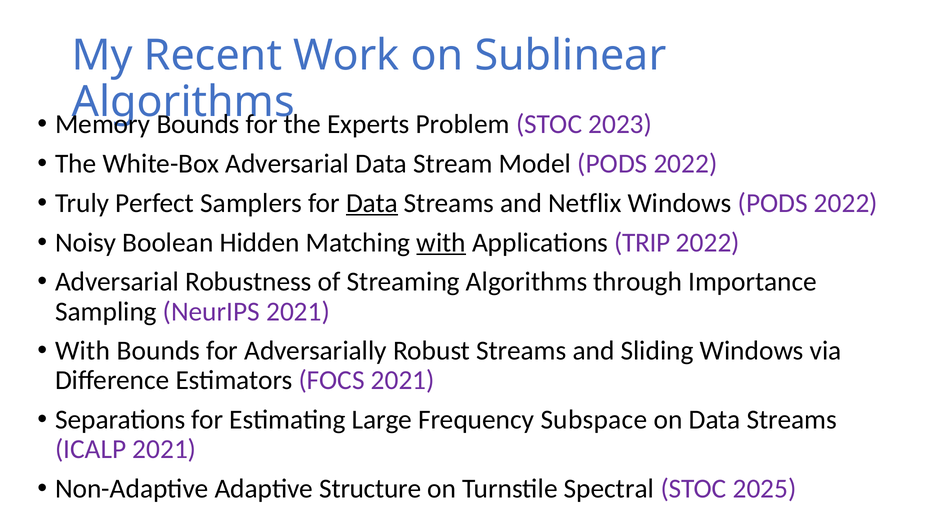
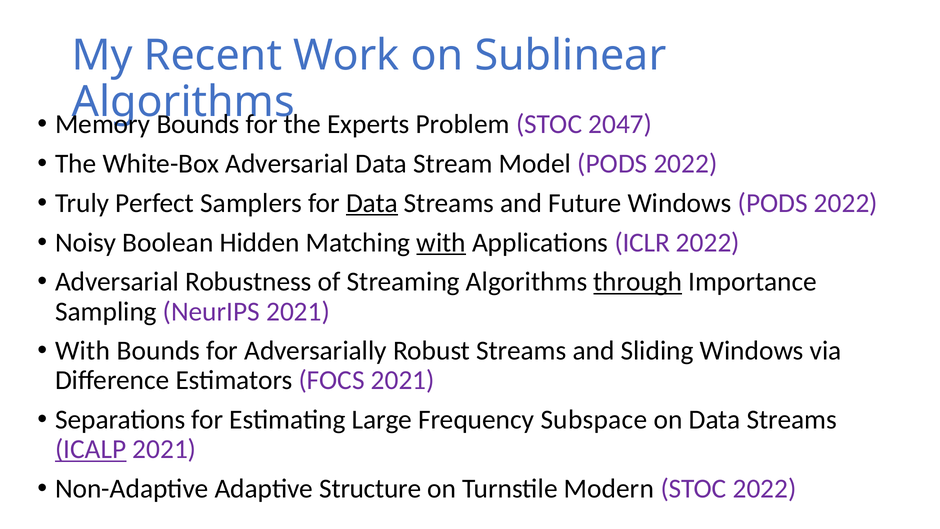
2023: 2023 -> 2047 (620, 124)
Netflix: Netflix -> Future (585, 203)
TRIP: TRIP -> ICLR (642, 242)
through underline: none -> present (638, 282)
ICALP underline: none -> present (91, 449)
Spectral: Spectral -> Modern (609, 488)
STOC 2025: 2025 -> 2022 (765, 488)
